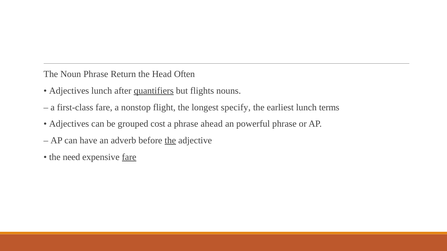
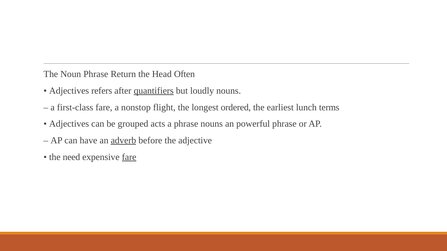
Adjectives lunch: lunch -> refers (102, 91)
flights: flights -> loudly (202, 91)
specify: specify -> ordered (236, 107)
cost: cost -> acts (158, 124)
phrase ahead: ahead -> nouns (212, 124)
adverb underline: none -> present (123, 141)
the underline: present -> none (170, 141)
